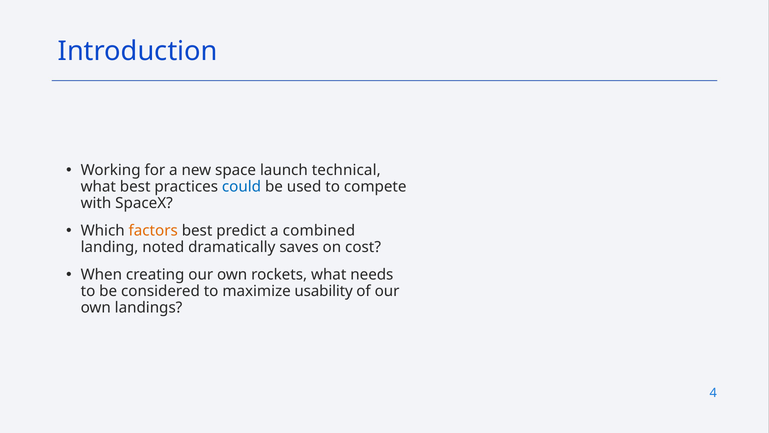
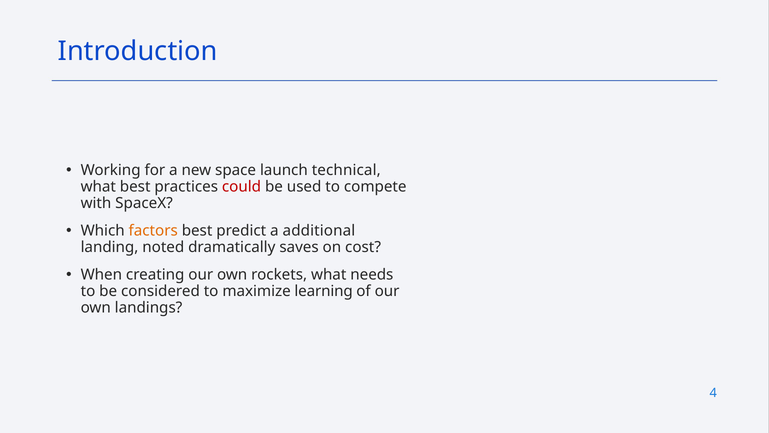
could colour: blue -> red (241, 186)
combined: combined -> additional (319, 231)
usability: usability -> learning (324, 291)
